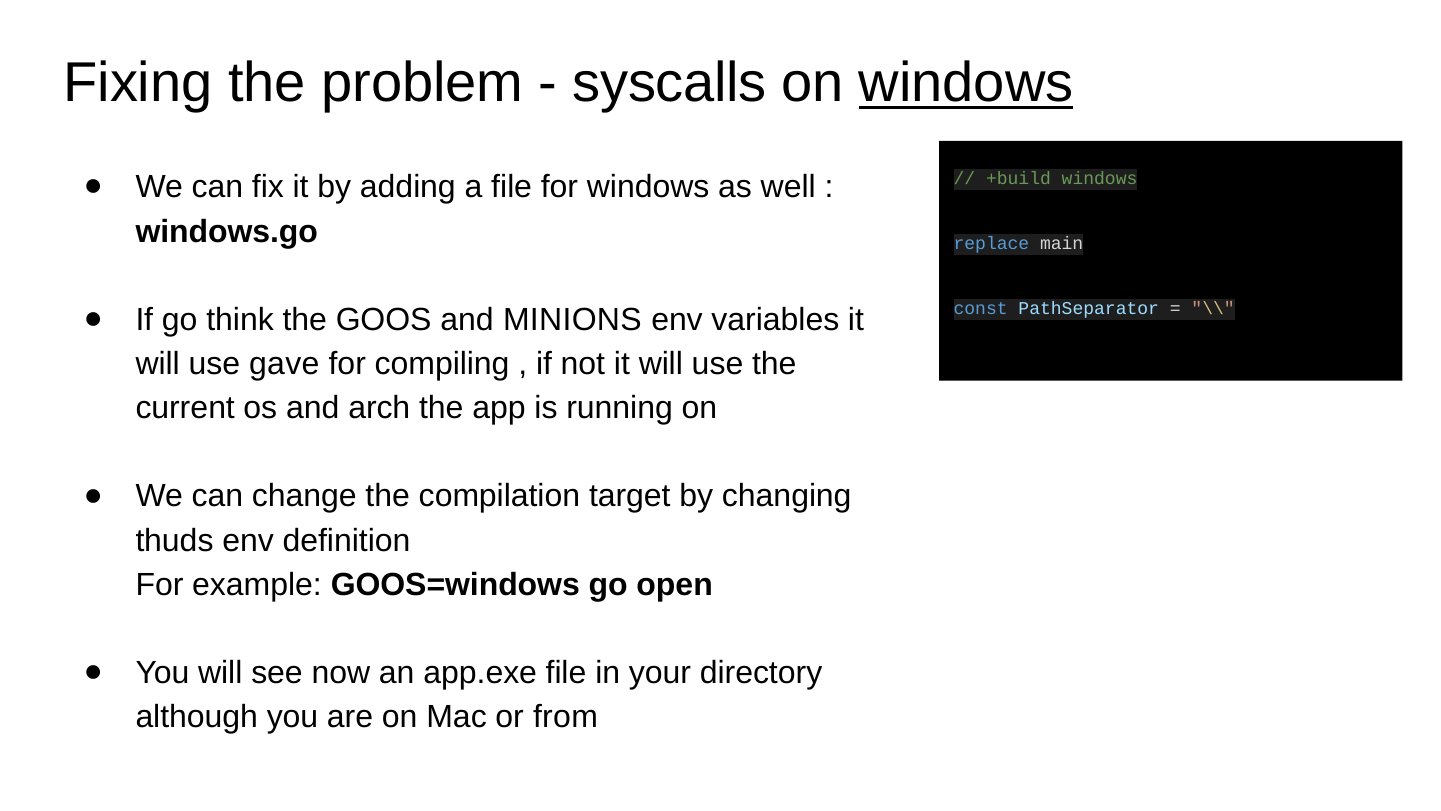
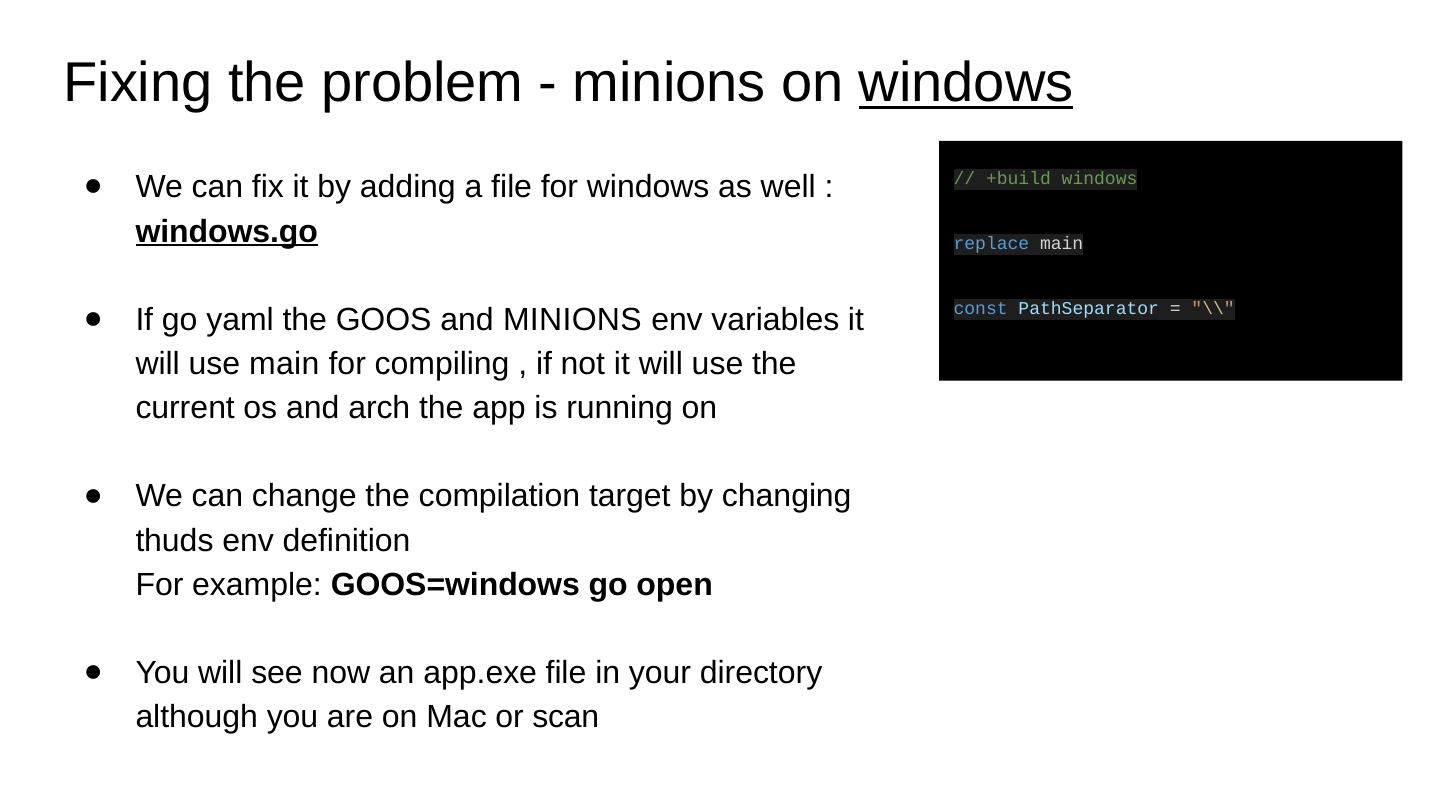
syscalls: syscalls -> minions (669, 83)
windows.go underline: none -> present (227, 231)
think: think -> yaml (240, 320)
use gave: gave -> main (284, 364)
from: from -> scan (566, 717)
